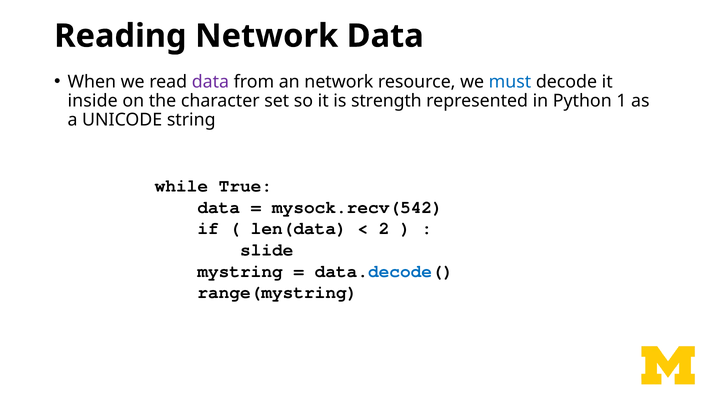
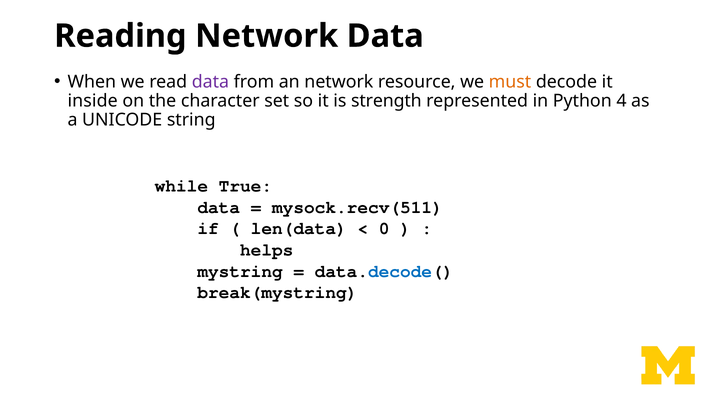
must colour: blue -> orange (510, 82)
1: 1 -> 4 (621, 101)
mysock.recv(542: mysock.recv(542 -> mysock.recv(511 (357, 207)
2: 2 -> 0 (384, 229)
slide: slide -> helps (267, 250)
range(mystring: range(mystring -> break(mystring (277, 293)
